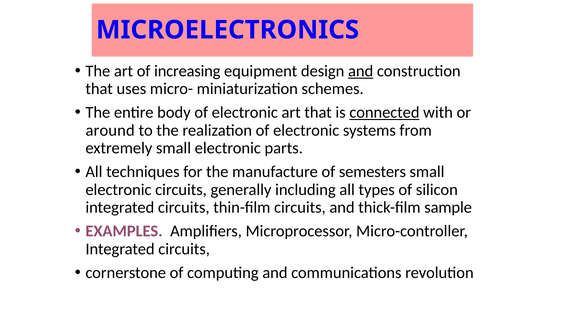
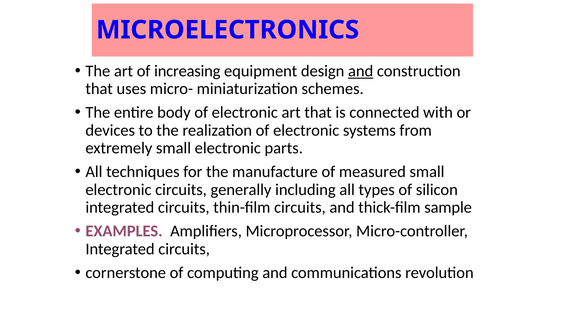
connected underline: present -> none (384, 112)
around: around -> devices (110, 130)
semesters: semesters -> measured (372, 172)
